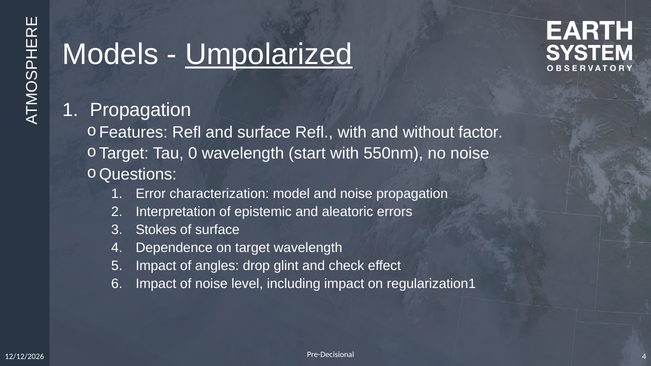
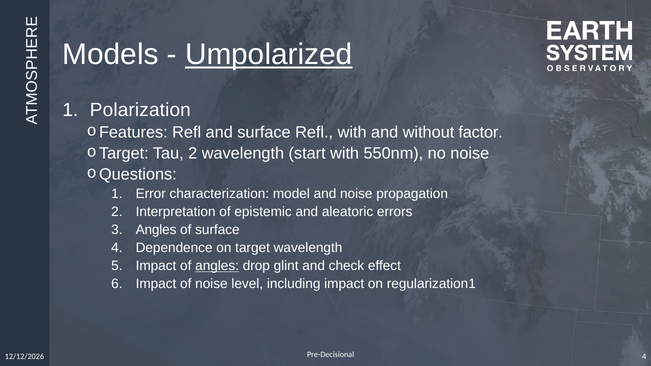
Propagation: Propagation -> Polarization (140, 110)
Tau 0: 0 -> 2 (193, 153)
Stokes: Stokes -> Angles (156, 230)
angles underline: none -> present (217, 266)
